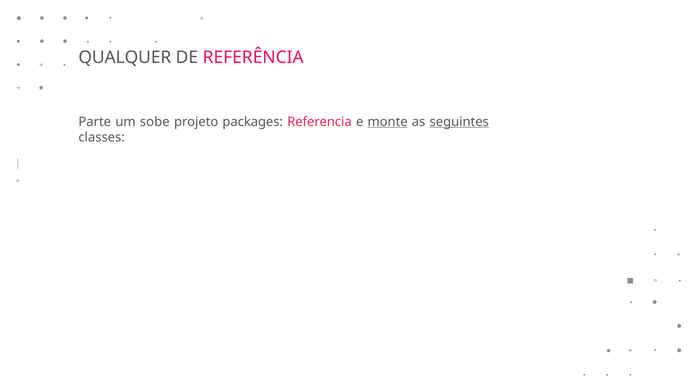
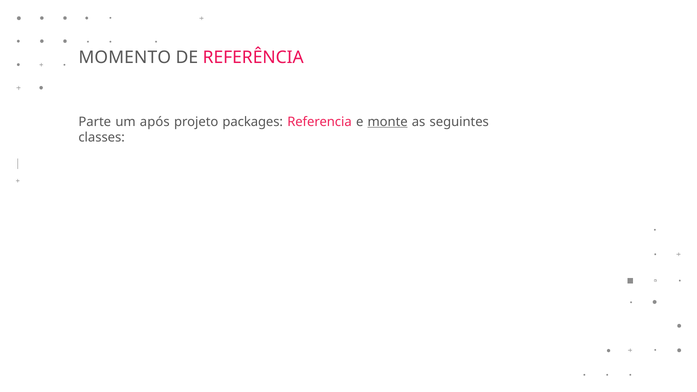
QUALQUER: QUALQUER -> MOMENTO (125, 58)
sobe: sobe -> após (155, 122)
seguintes underline: present -> none (459, 122)
